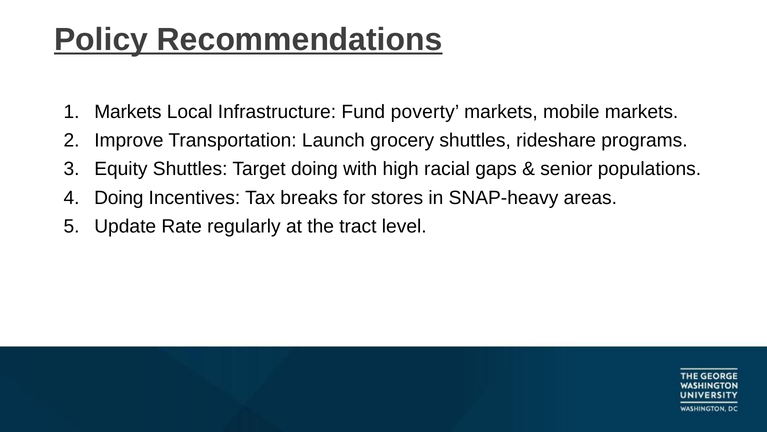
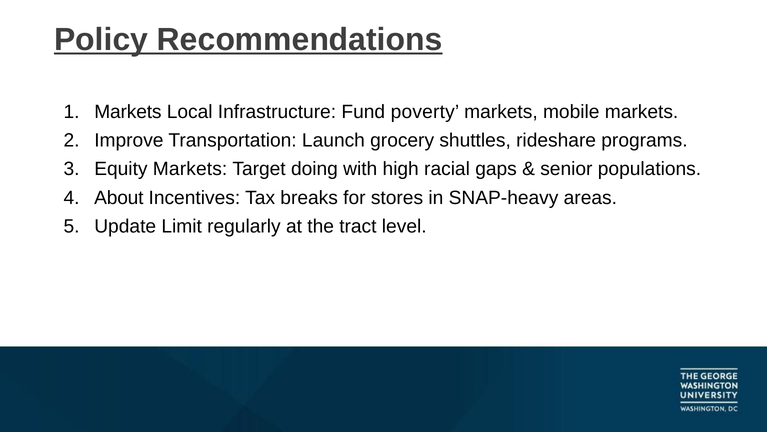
Equity Shuttles: Shuttles -> Markets (190, 169)
Doing: Doing -> About (119, 198)
Rate: Rate -> Limit (182, 226)
